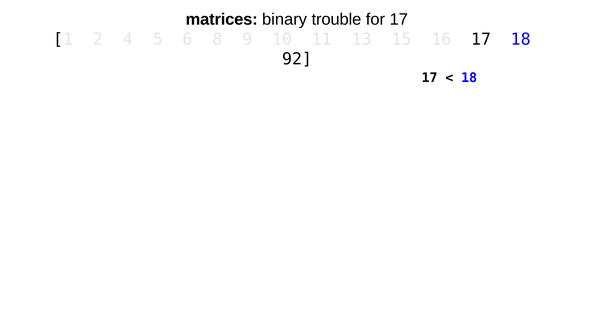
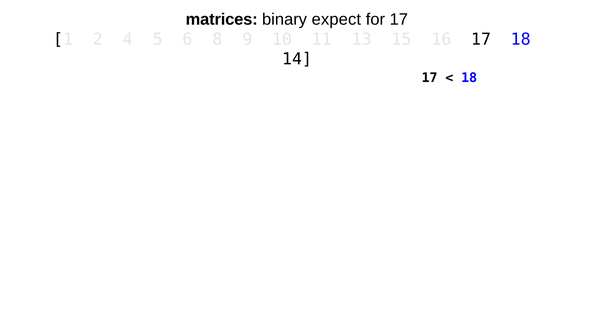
trouble: trouble -> expect (336, 20)
92: 92 -> 14 (297, 59)
